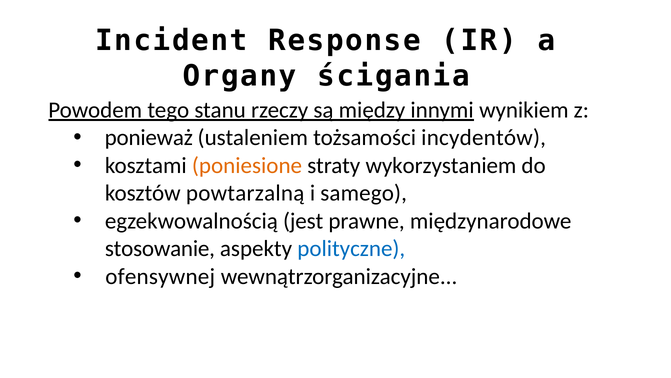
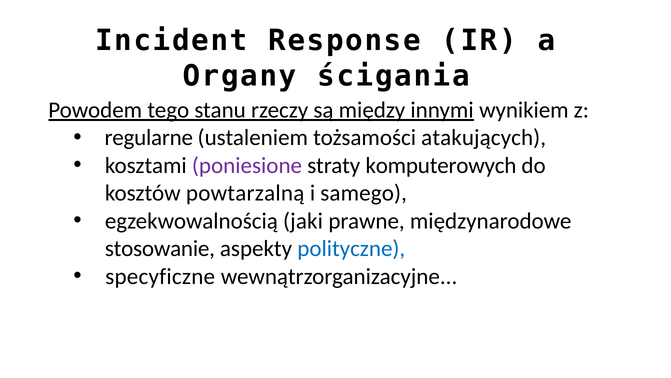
ponieważ: ponieważ -> regularne (149, 138)
incydentów: incydentów -> atakujących (484, 138)
poniesione colour: orange -> purple (247, 165)
wykorzystaniem: wykorzystaniem -> komputerowych (441, 165)
jest: jest -> jaki (303, 221)
ofensywnej: ofensywnej -> specyficzne (160, 276)
